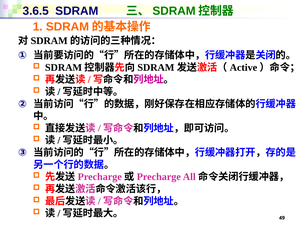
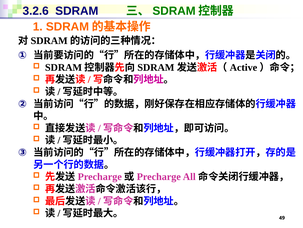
3.6.5: 3.6.5 -> 3.2.6 (36, 11)
